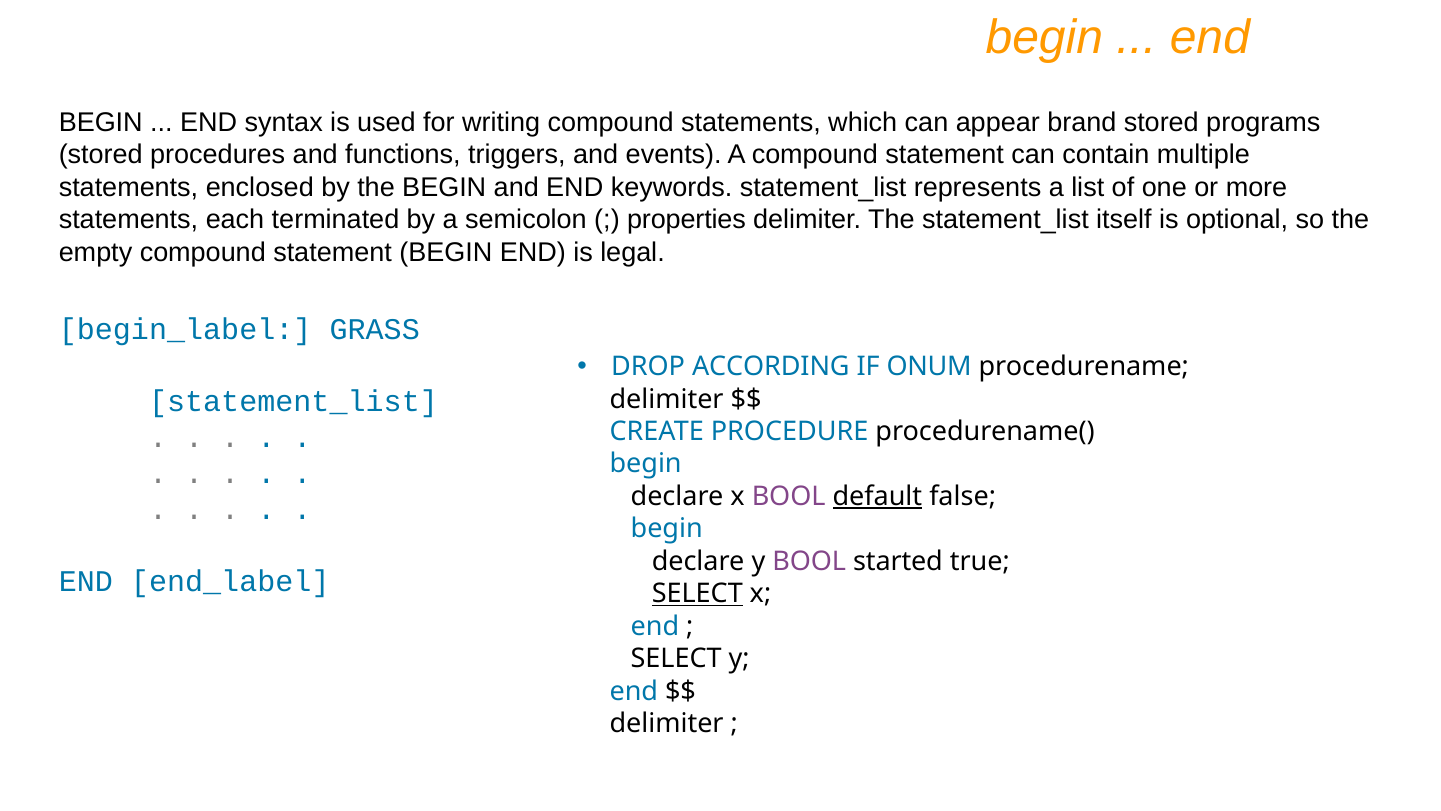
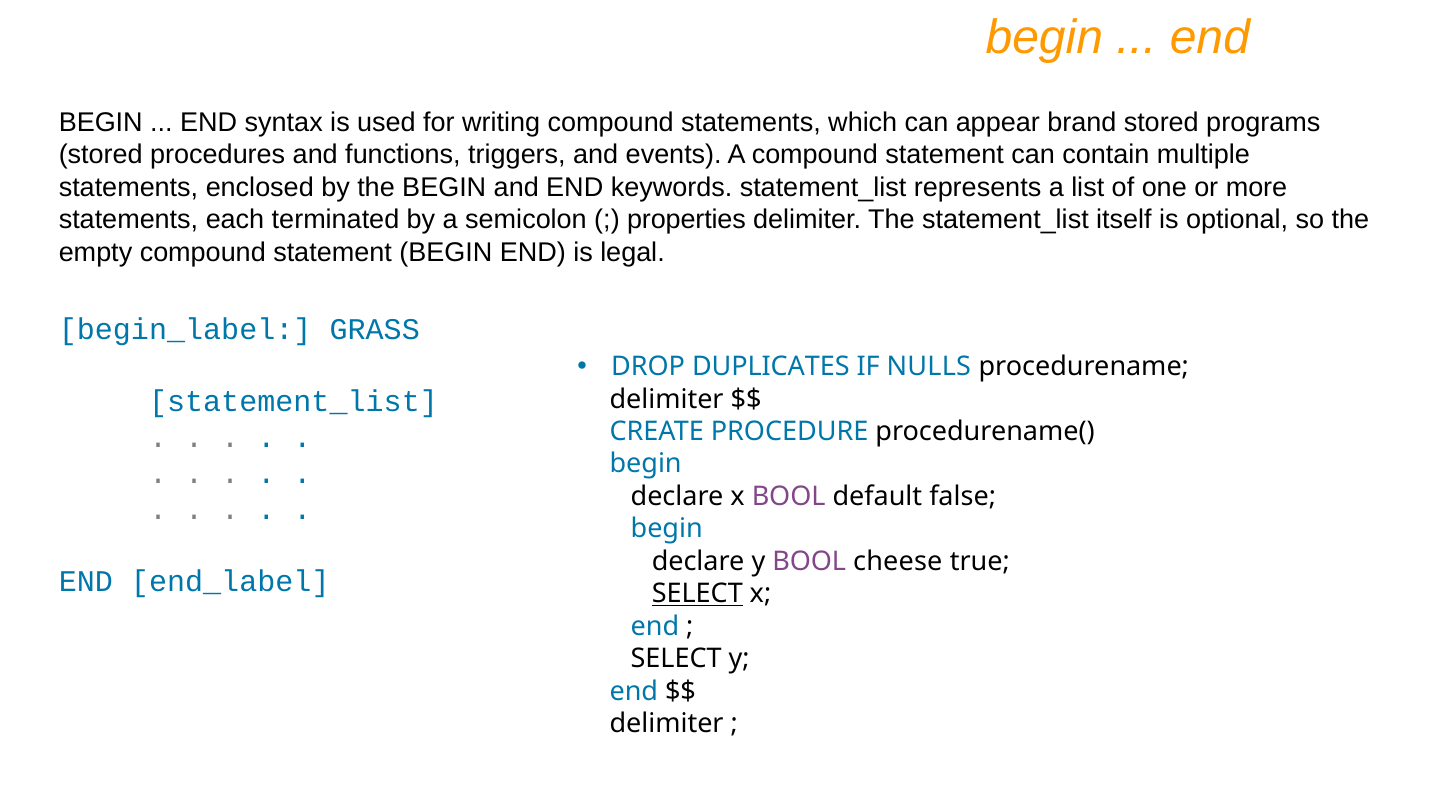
ACCORDING: ACCORDING -> DUPLICATES (771, 367)
ONUM: ONUM -> NULLS (929, 367)
default underline: present -> none (877, 496)
started: started -> cheese (898, 561)
